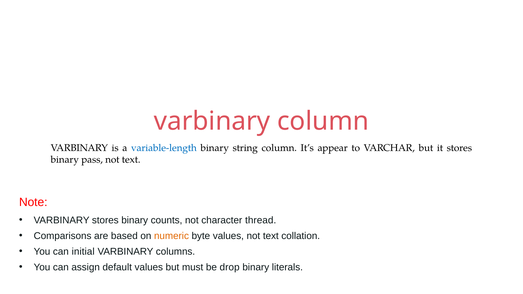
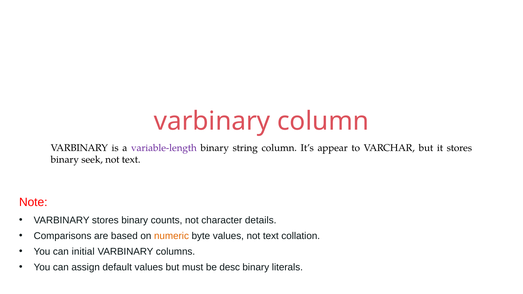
variable-length colour: blue -> purple (164, 148)
pass: pass -> seek (92, 160)
thread: thread -> details (261, 220)
drop: drop -> desc (230, 267)
